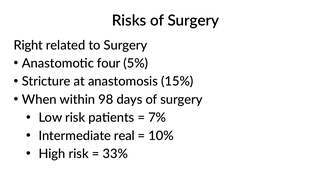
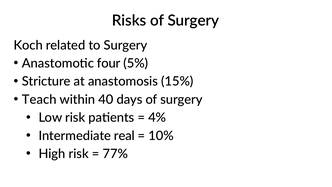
Right: Right -> Koch (28, 45)
When: When -> Teach (39, 99)
98: 98 -> 40 (106, 99)
7%: 7% -> 4% (157, 118)
33%: 33% -> 77% (115, 154)
